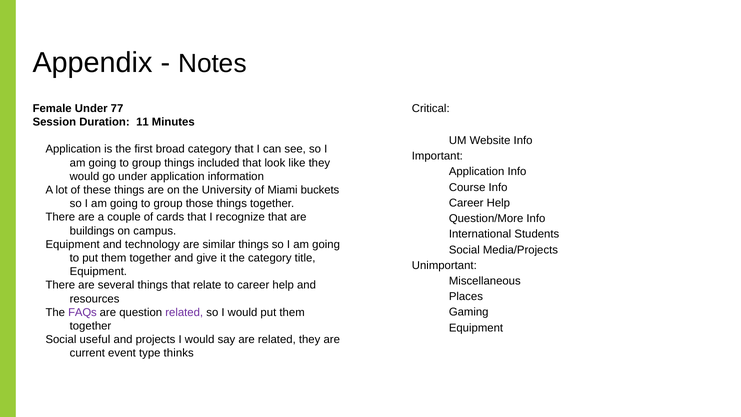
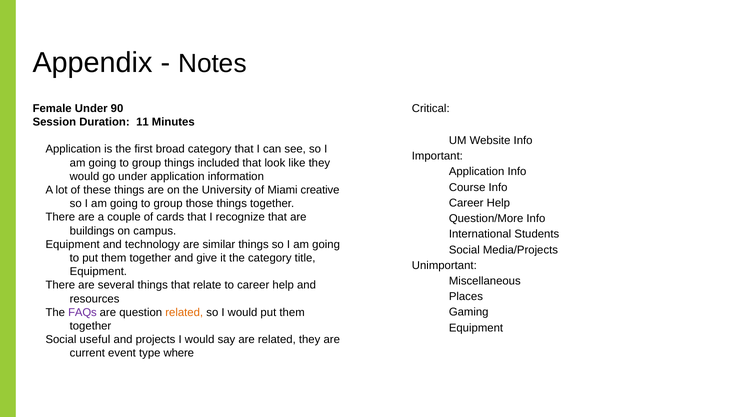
77: 77 -> 90 (117, 108)
buckets: buckets -> creative (320, 190)
related colour: purple -> orange (184, 312)
thinks: thinks -> where (179, 353)
